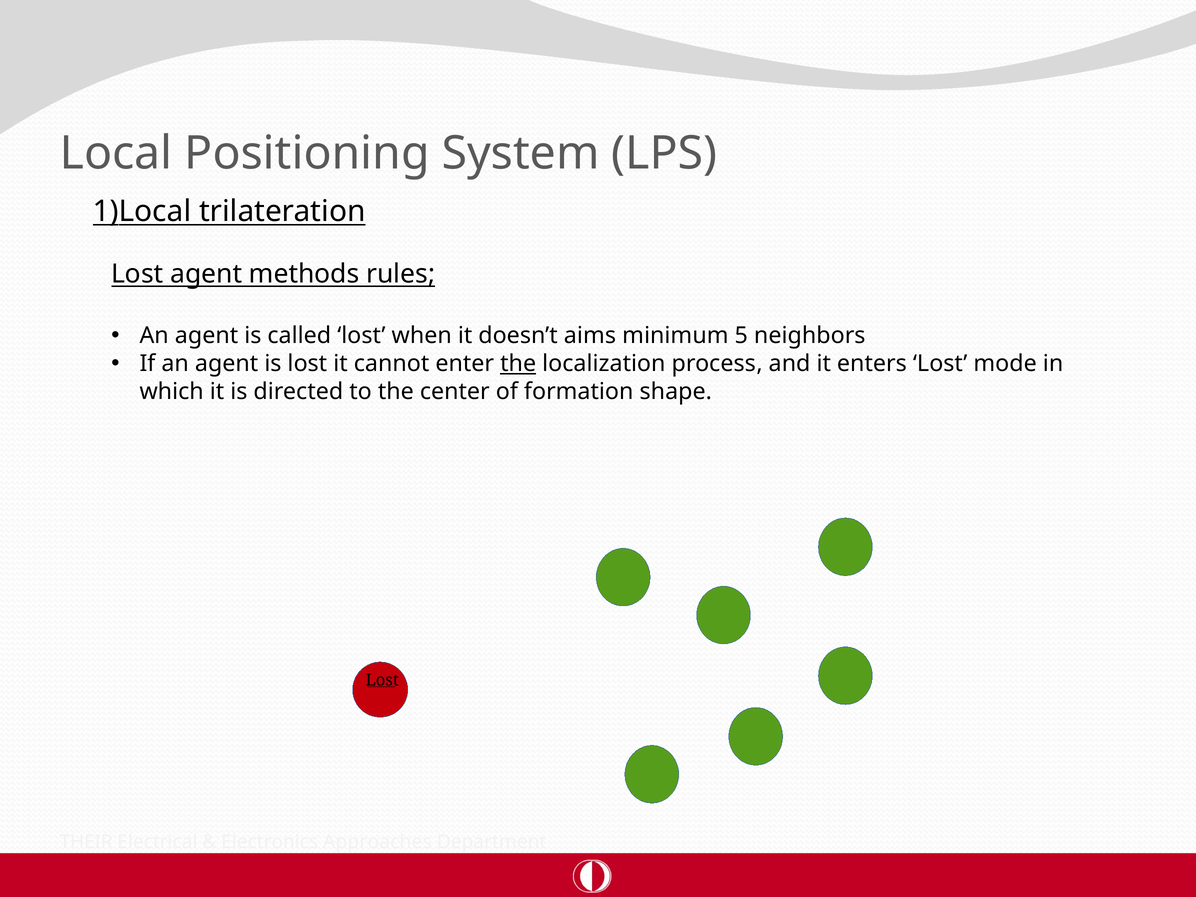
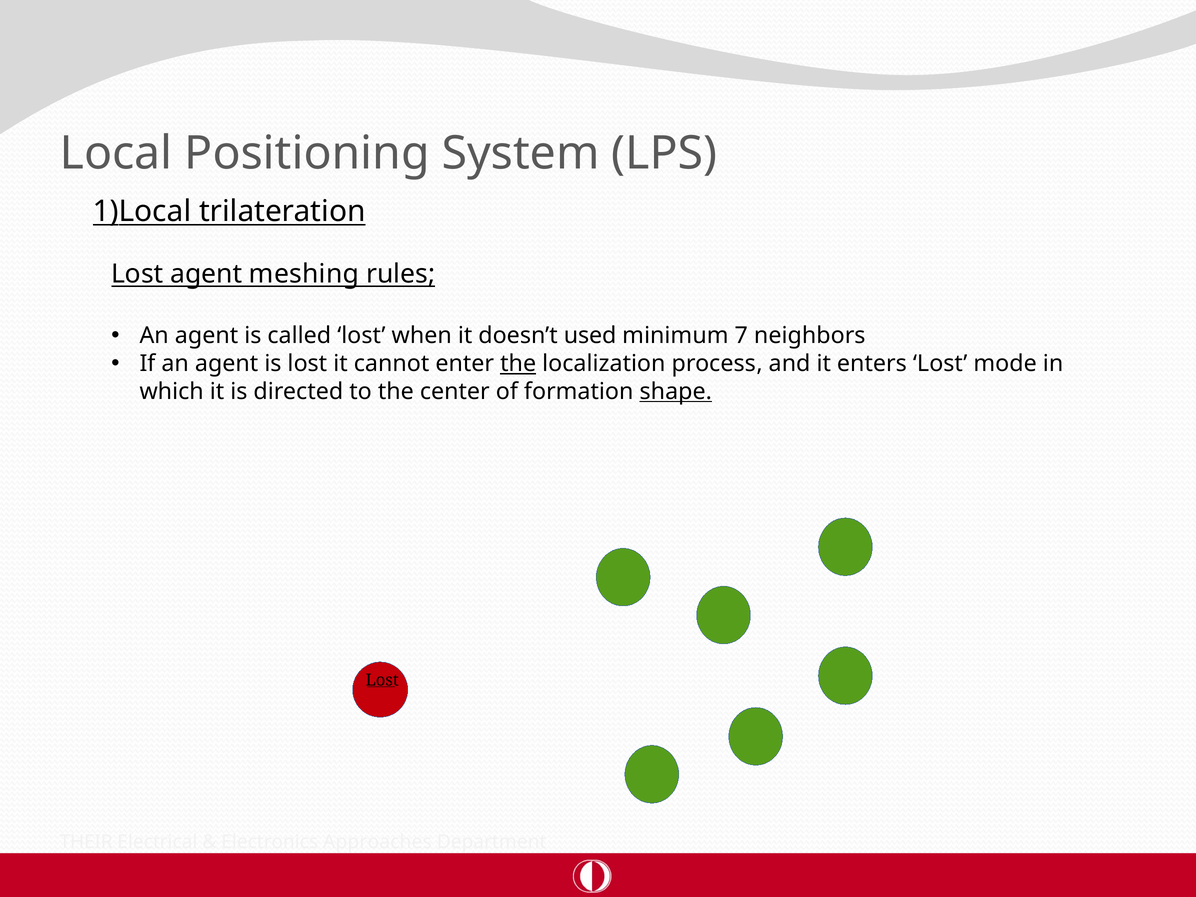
methods: methods -> meshing (304, 274)
aims: aims -> used (590, 336)
5: 5 -> 7 (741, 336)
shape underline: none -> present (676, 391)
